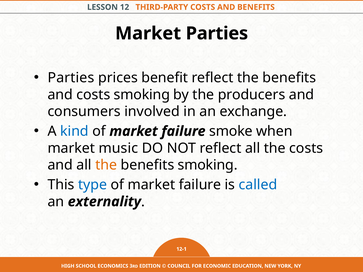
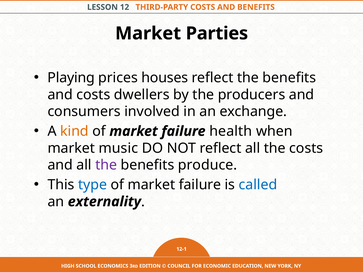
Parties: Parties -> Playing (71, 78)
benefit: benefit -> houses (165, 78)
costs smoking: smoking -> dwellers (142, 95)
kind colour: blue -> orange (74, 131)
smoke: smoke -> health (231, 131)
the colour: orange -> purple (106, 165)
benefits smoking: smoking -> produce (208, 165)
